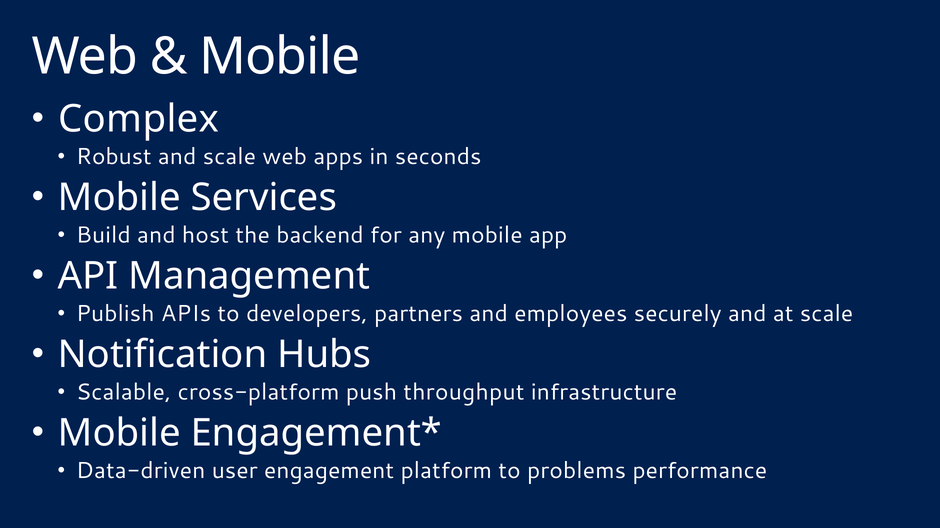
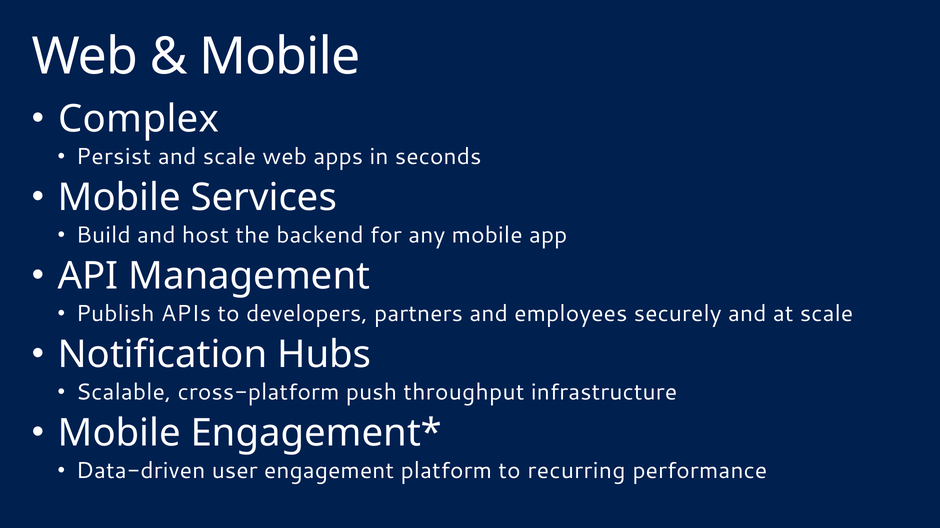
Robust: Robust -> Persist (114, 157)
problems: problems -> recurring (576, 471)
